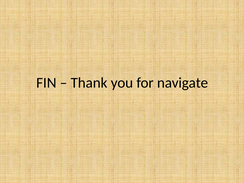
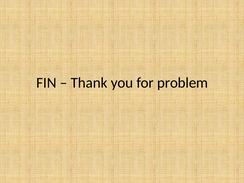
navigate: navigate -> problem (183, 83)
